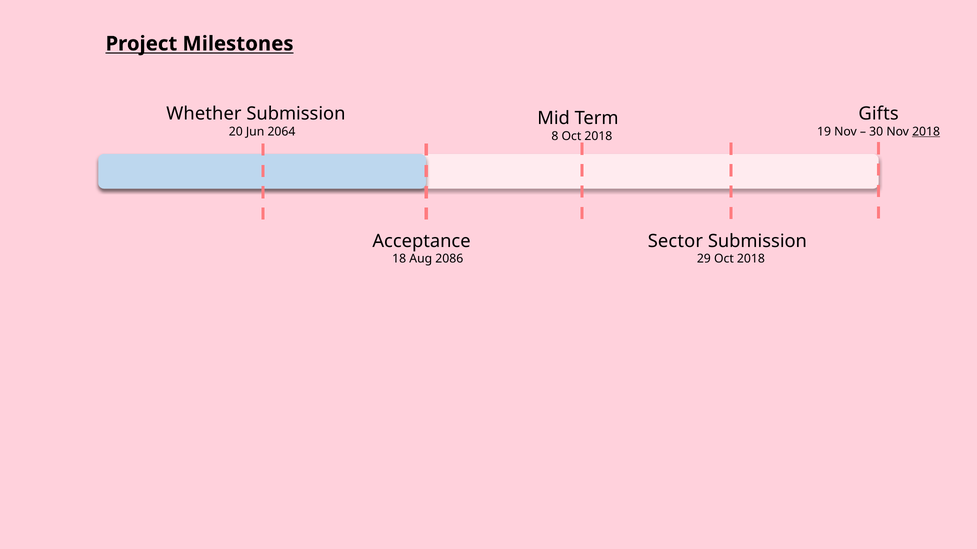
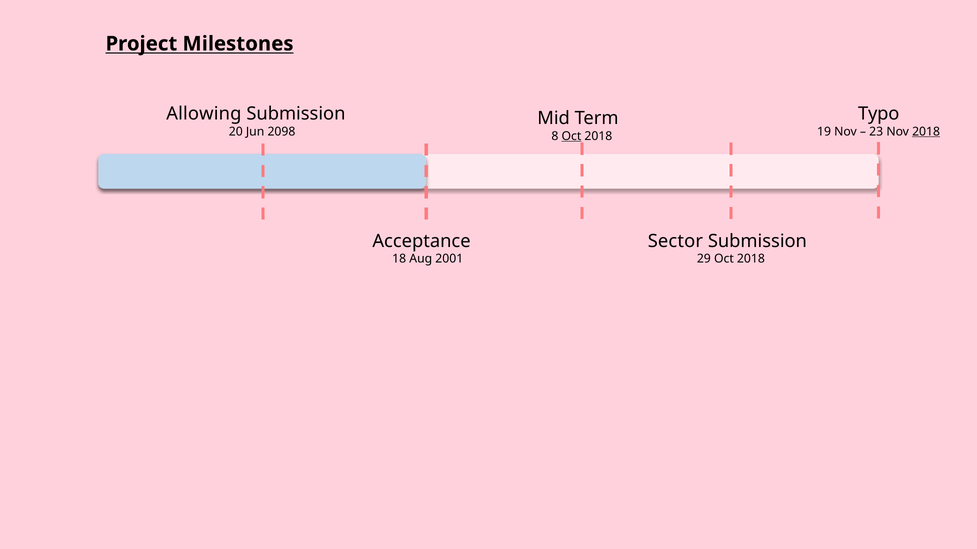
Whether: Whether -> Allowing (204, 114)
Gifts: Gifts -> Typo (879, 114)
2064: 2064 -> 2098 (281, 132)
30: 30 -> 23 (876, 132)
Oct underline: none -> present (571, 136)
2086: 2086 -> 2001 (449, 259)
